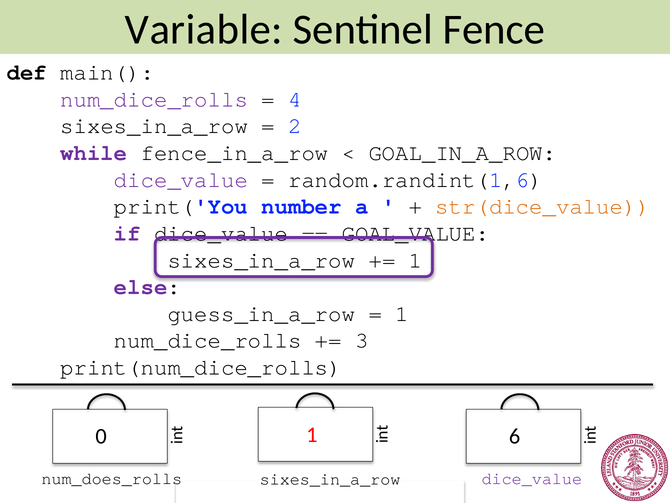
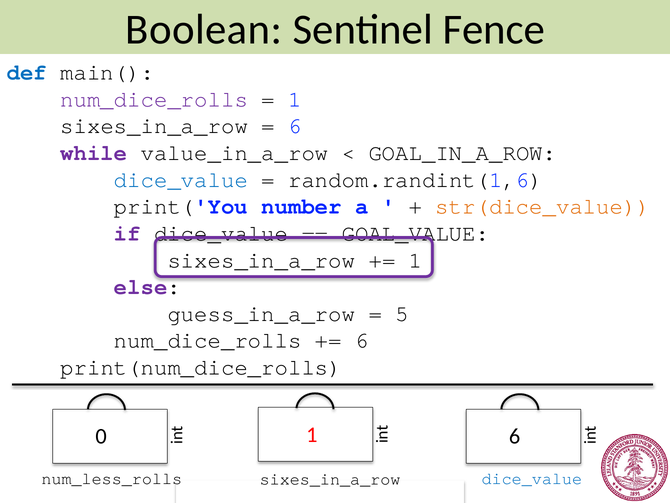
Variable: Variable -> Boolean (204, 30)
def colour: black -> blue (27, 72)
4: 4 -> 1 (295, 99)
2: 2 -> 6 (295, 126)
fence_in_a_row: fence_in_a_row -> value_in_a_row (235, 153)
dice_value colour: purple -> blue (181, 179)
1: 1 -> 5 (402, 313)
3: 3 -> 6 (362, 340)
num_does_rolls: num_does_rolls -> num_less_rolls (112, 478)
dice_value colour: purple -> blue (532, 478)
